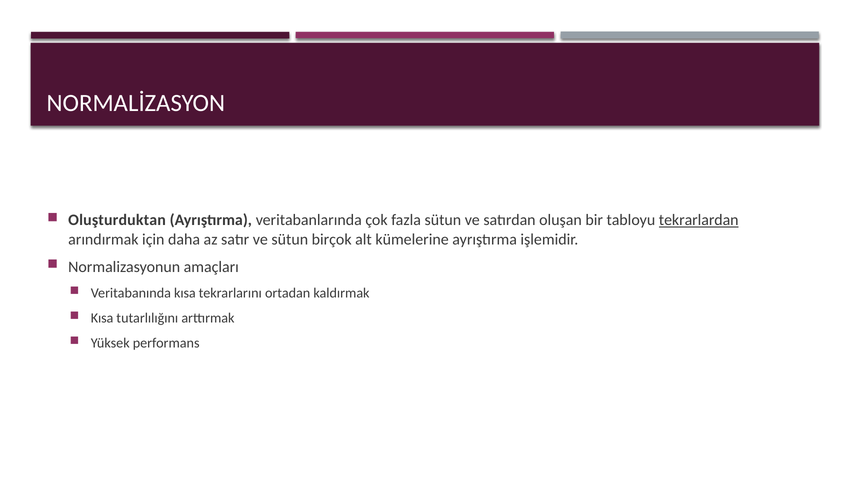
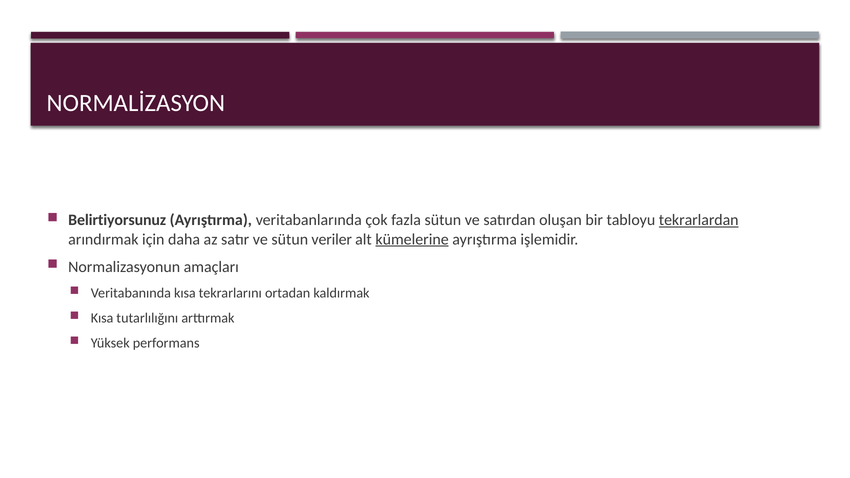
Oluşturduktan: Oluşturduktan -> Belirtiyorsunuz (117, 220)
birçok: birçok -> veriler (332, 239)
kümelerine underline: none -> present (412, 239)
